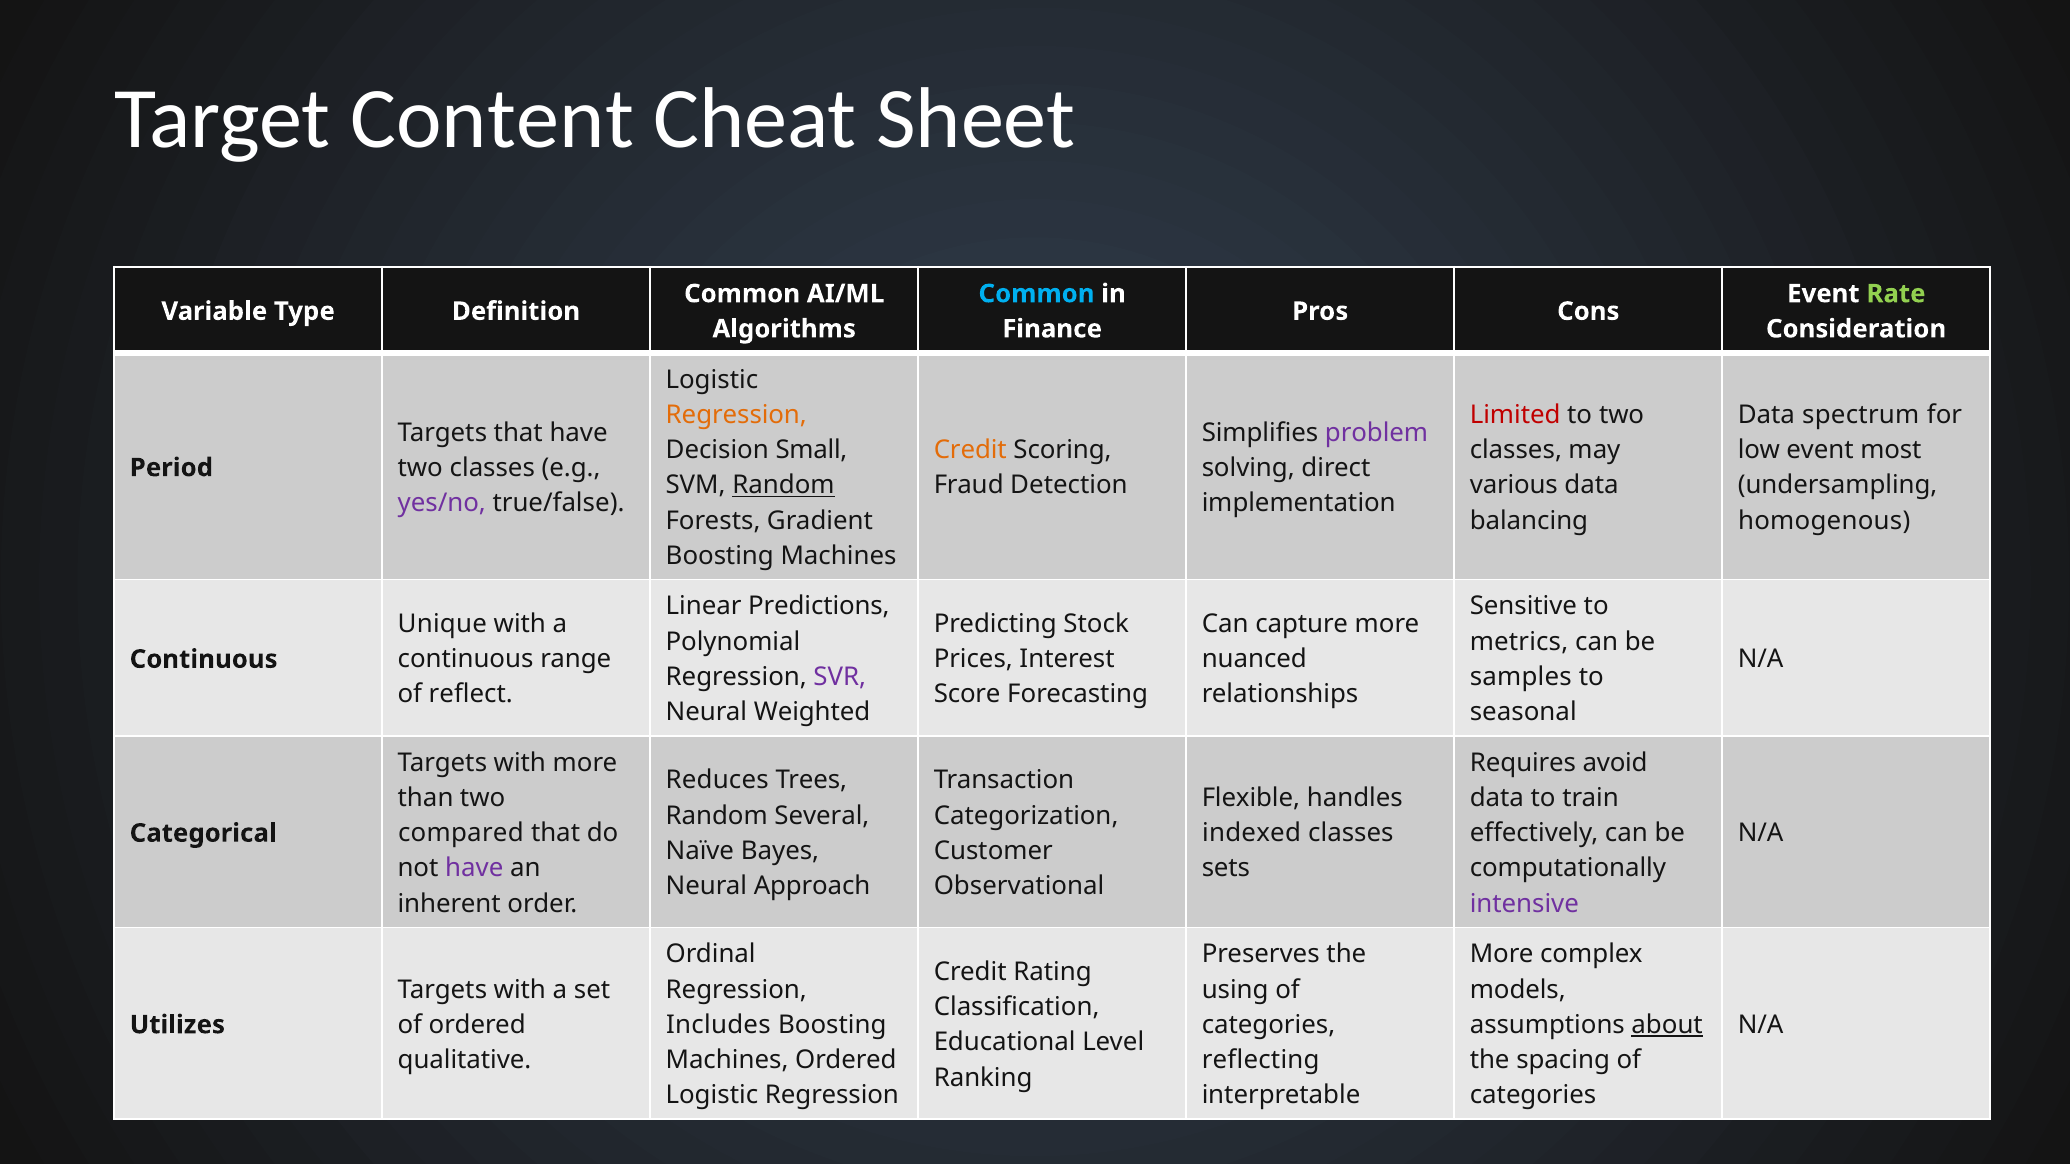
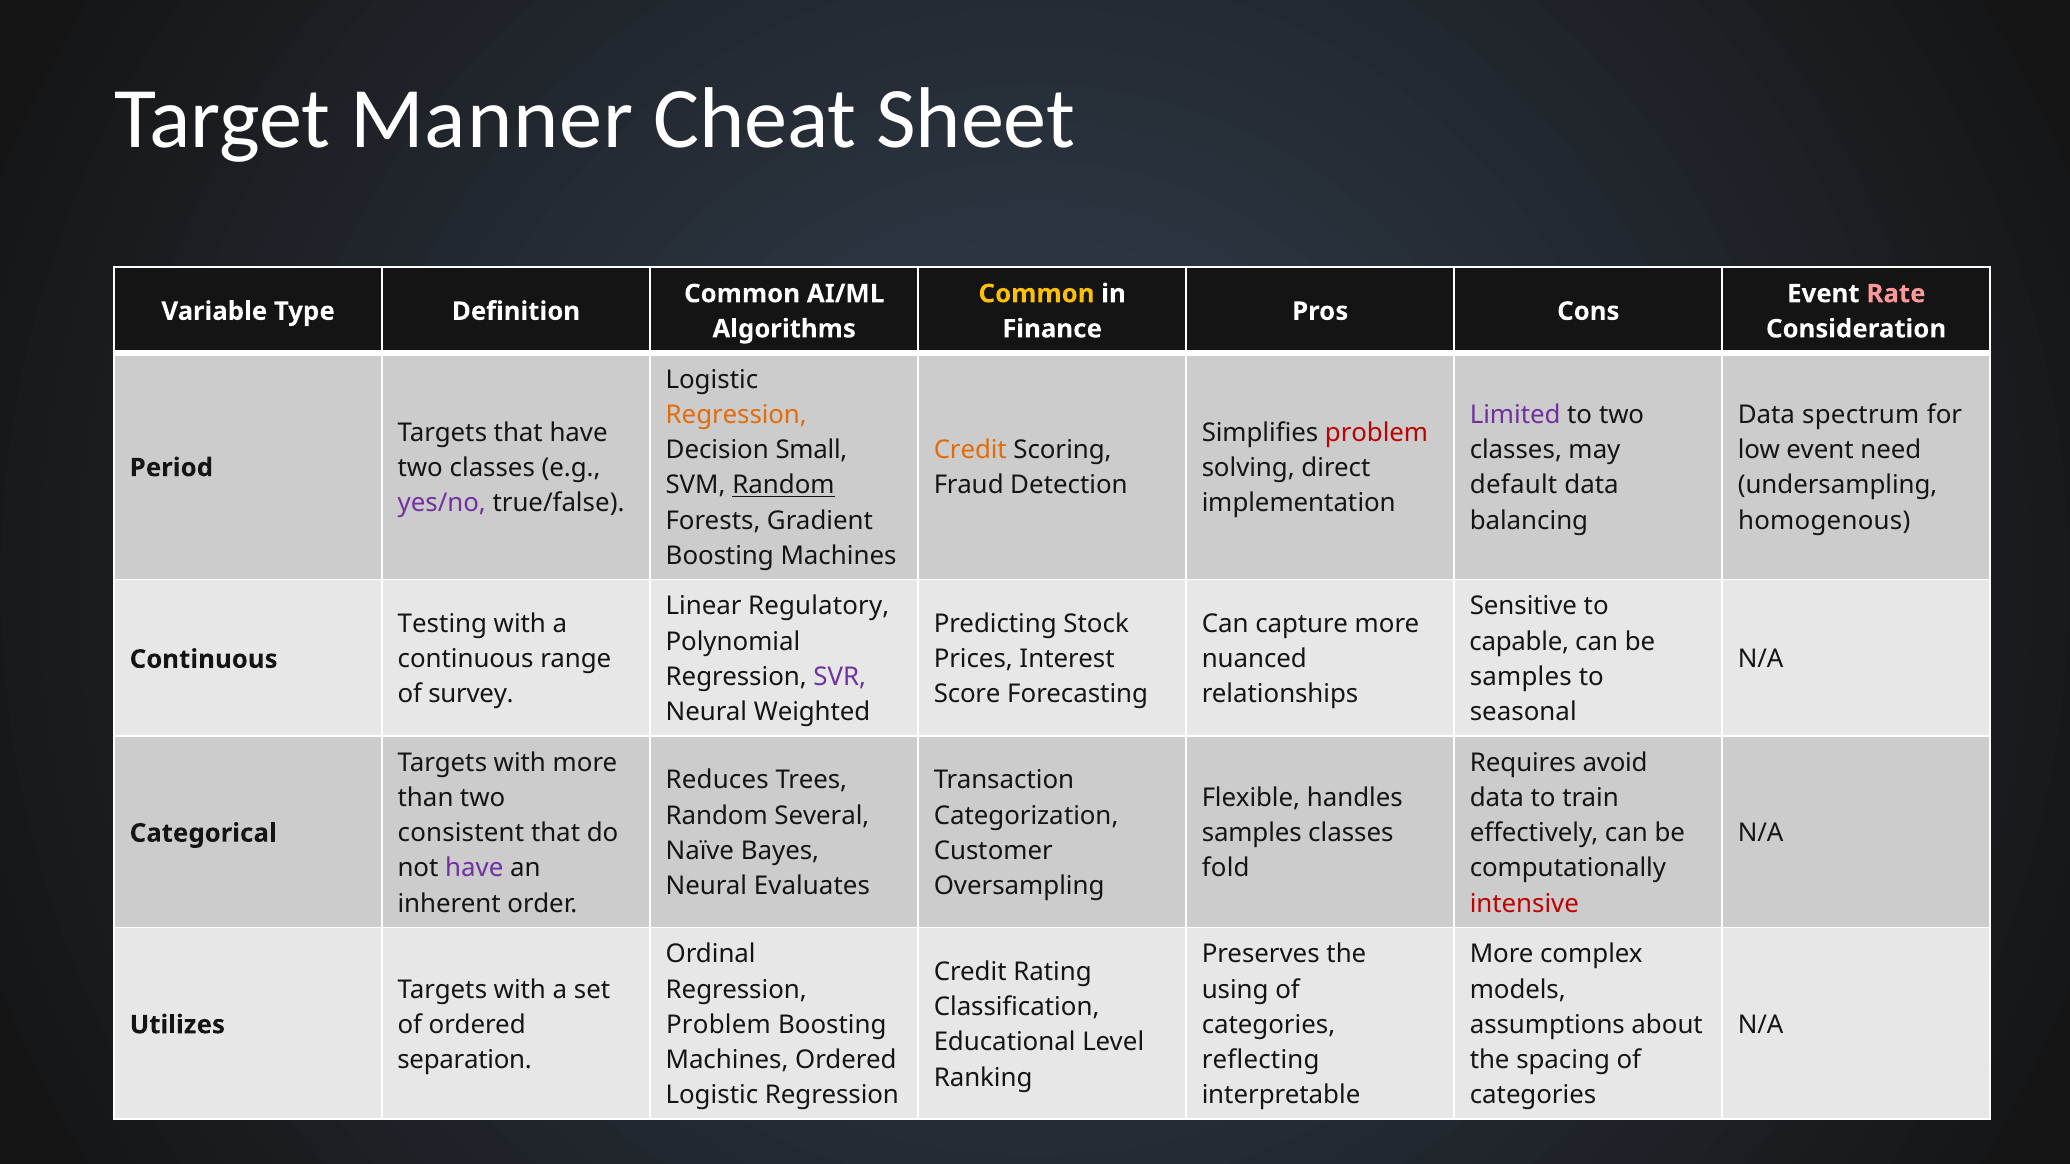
Content: Content -> Manner (492, 119)
Common colour: light blue -> yellow (1037, 294)
Rate colour: light green -> pink (1896, 294)
Limited colour: red -> purple (1515, 415)
problem colour: purple -> red (1376, 433)
most: most -> need (1891, 450)
various: various -> default (1514, 485)
Predictions: Predictions -> Regulatory (819, 607)
Unique: Unique -> Testing (442, 624)
metrics: metrics -> capable (1519, 642)
reflect: reflect -> survey (471, 695)
compared: compared -> consistent (461, 833)
indexed: indexed -> samples (1252, 833)
sets: sets -> fold (1226, 869)
Approach: Approach -> Evaluates (812, 886)
Observational: Observational -> Oversampling (1019, 886)
intensive colour: purple -> red (1524, 904)
Includes: Includes -> Problem (718, 1025)
about underline: present -> none (1667, 1025)
qualitative: qualitative -> separation (465, 1060)
